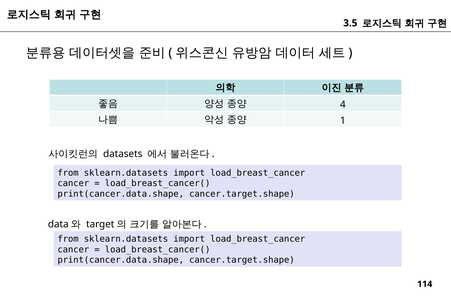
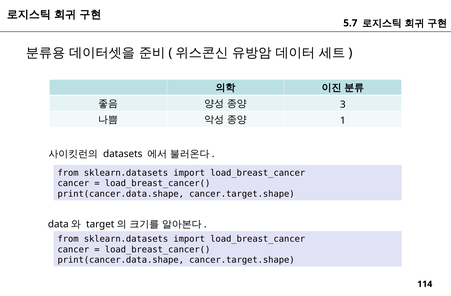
3.5: 3.5 -> 5.7 (350, 23)
4: 4 -> 3 (343, 105)
